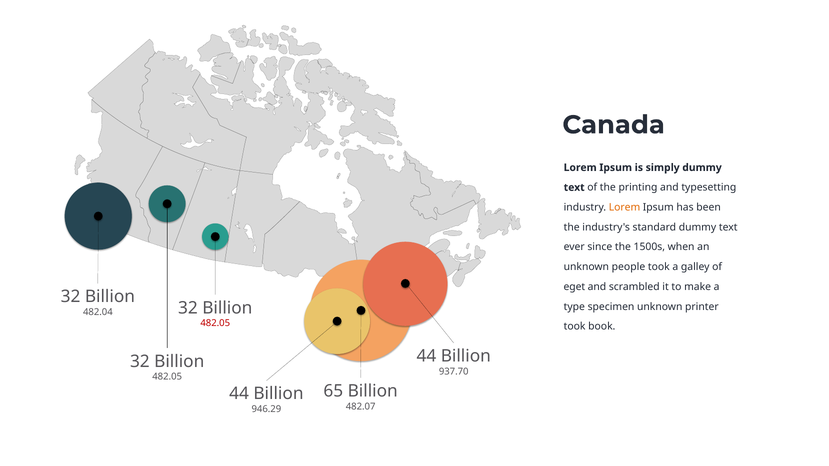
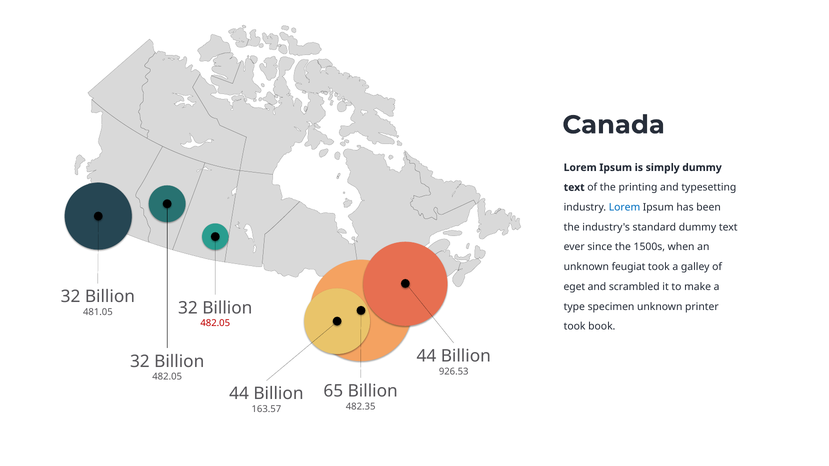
Lorem colour: orange -> blue (625, 207)
people: people -> feugiat (629, 267)
482.04: 482.04 -> 481.05 (98, 312)
937.70: 937.70 -> 926.53 (454, 372)
482.07: 482.07 -> 482.35 (361, 407)
946.29: 946.29 -> 163.57 (266, 410)
